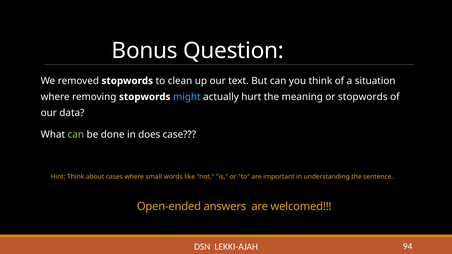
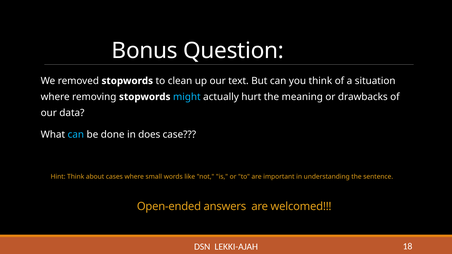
or stopwords: stopwords -> drawbacks (363, 97)
can colour: light green -> light blue (76, 135)
94: 94 -> 18 (408, 247)
